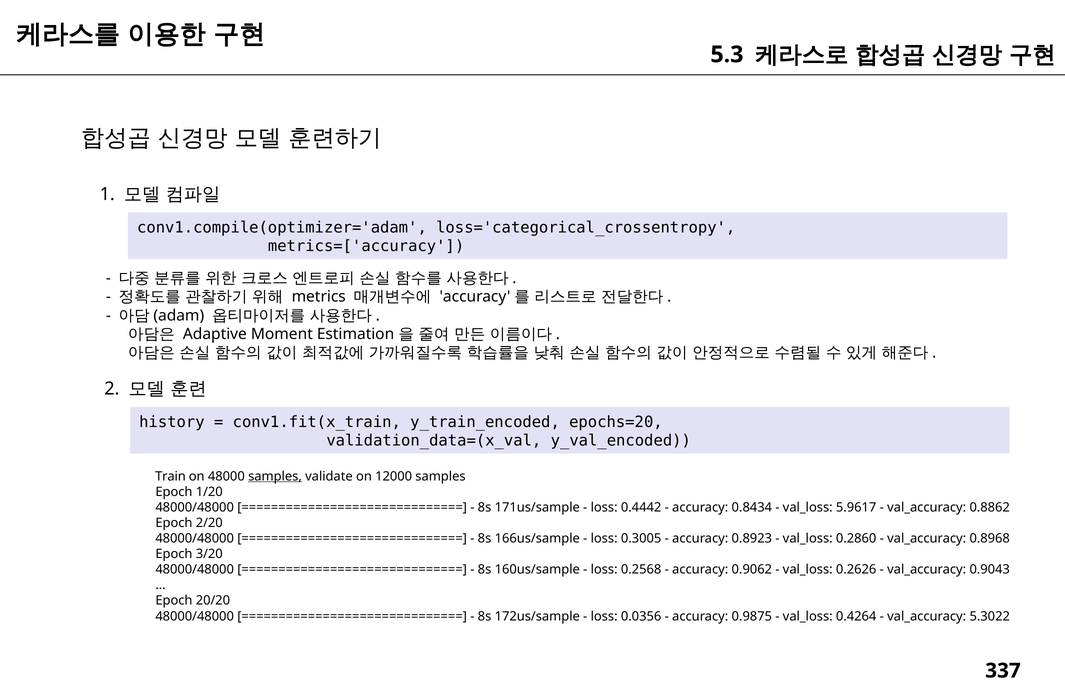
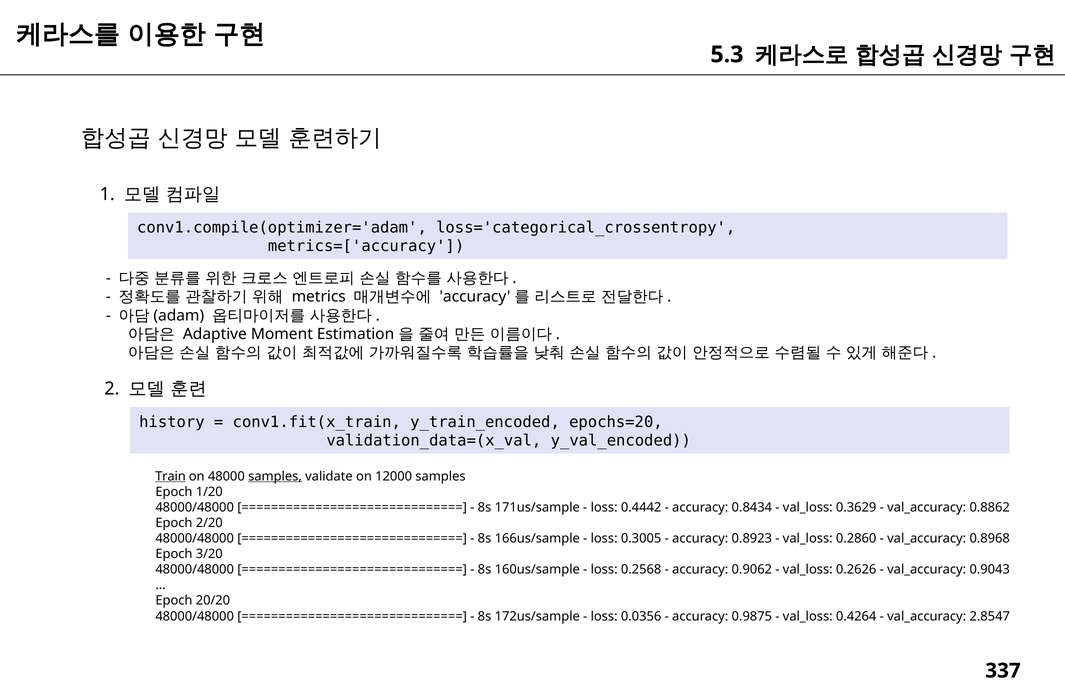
Train underline: none -> present (171, 477)
5.9617: 5.9617 -> 0.3629 (856, 508)
5.3022: 5.3022 -> 2.8547 (990, 617)
